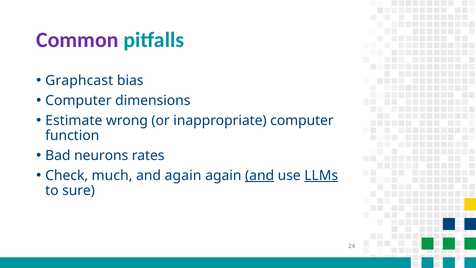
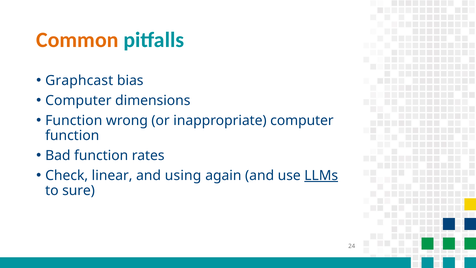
Common colour: purple -> orange (77, 40)
Estimate: Estimate -> Function (74, 120)
Bad neurons: neurons -> function (101, 155)
much: much -> linear (112, 175)
and again: again -> using (183, 175)
and underline: present -> none (260, 175)
